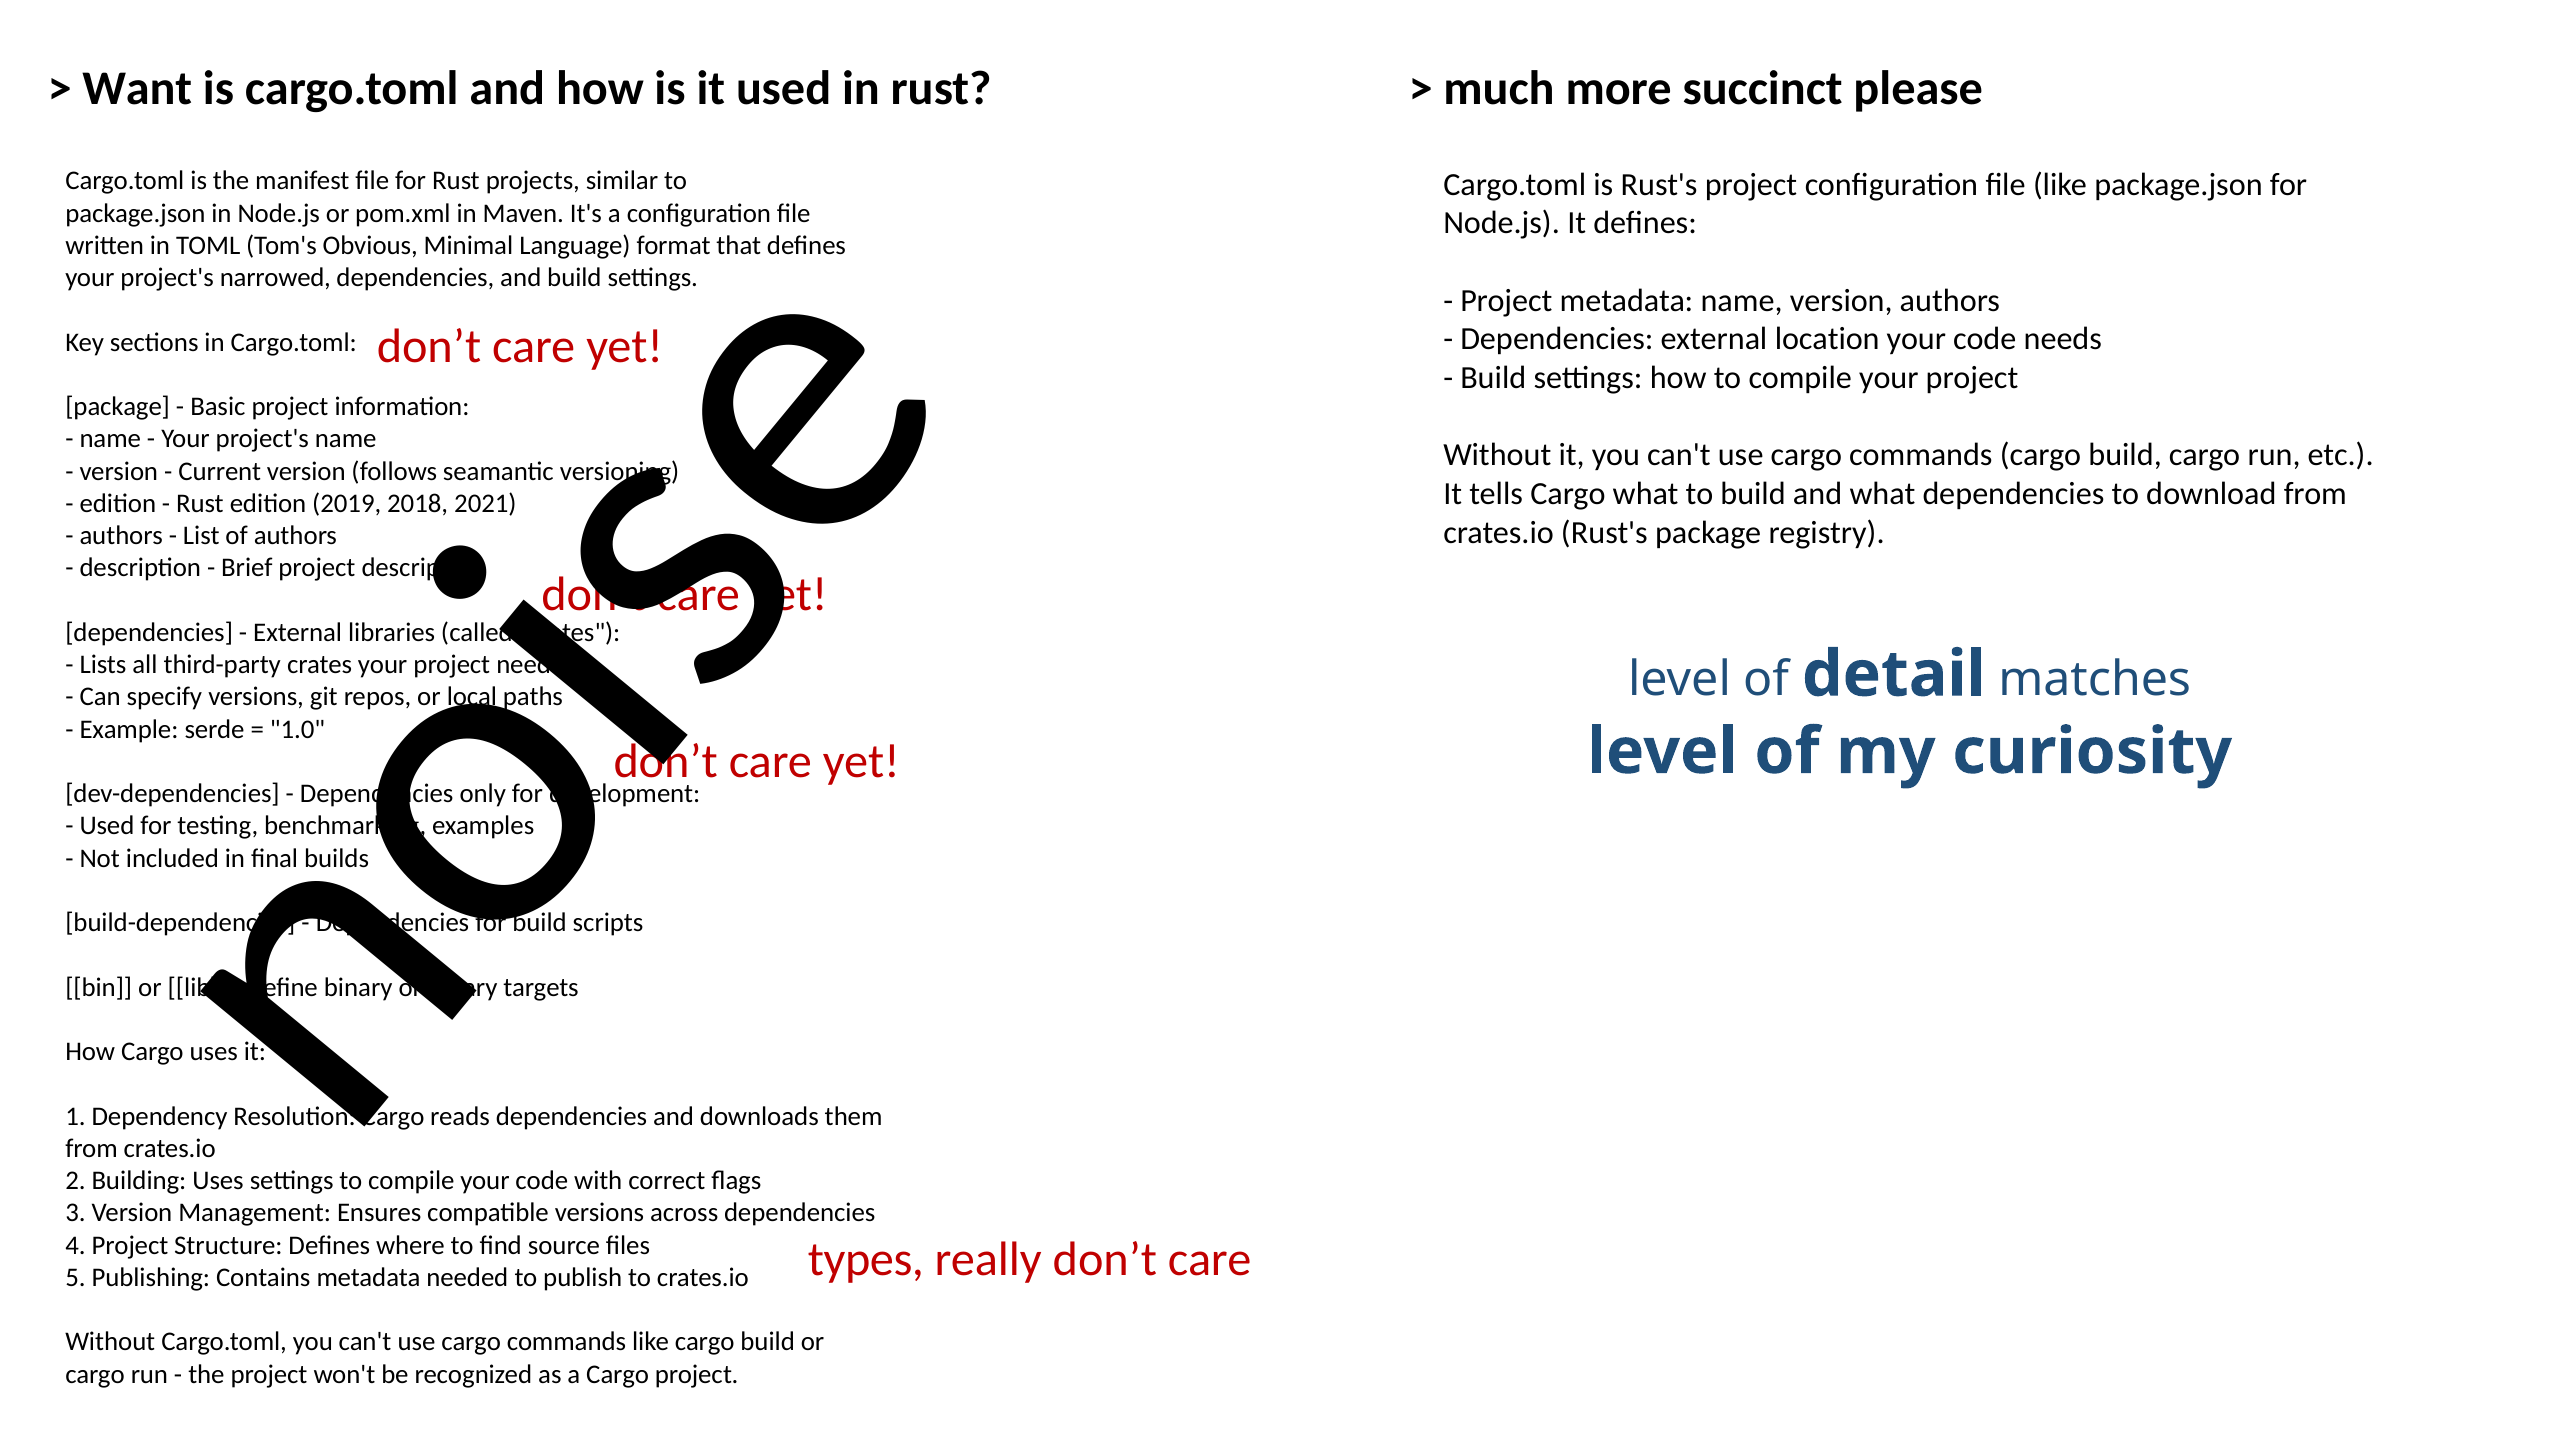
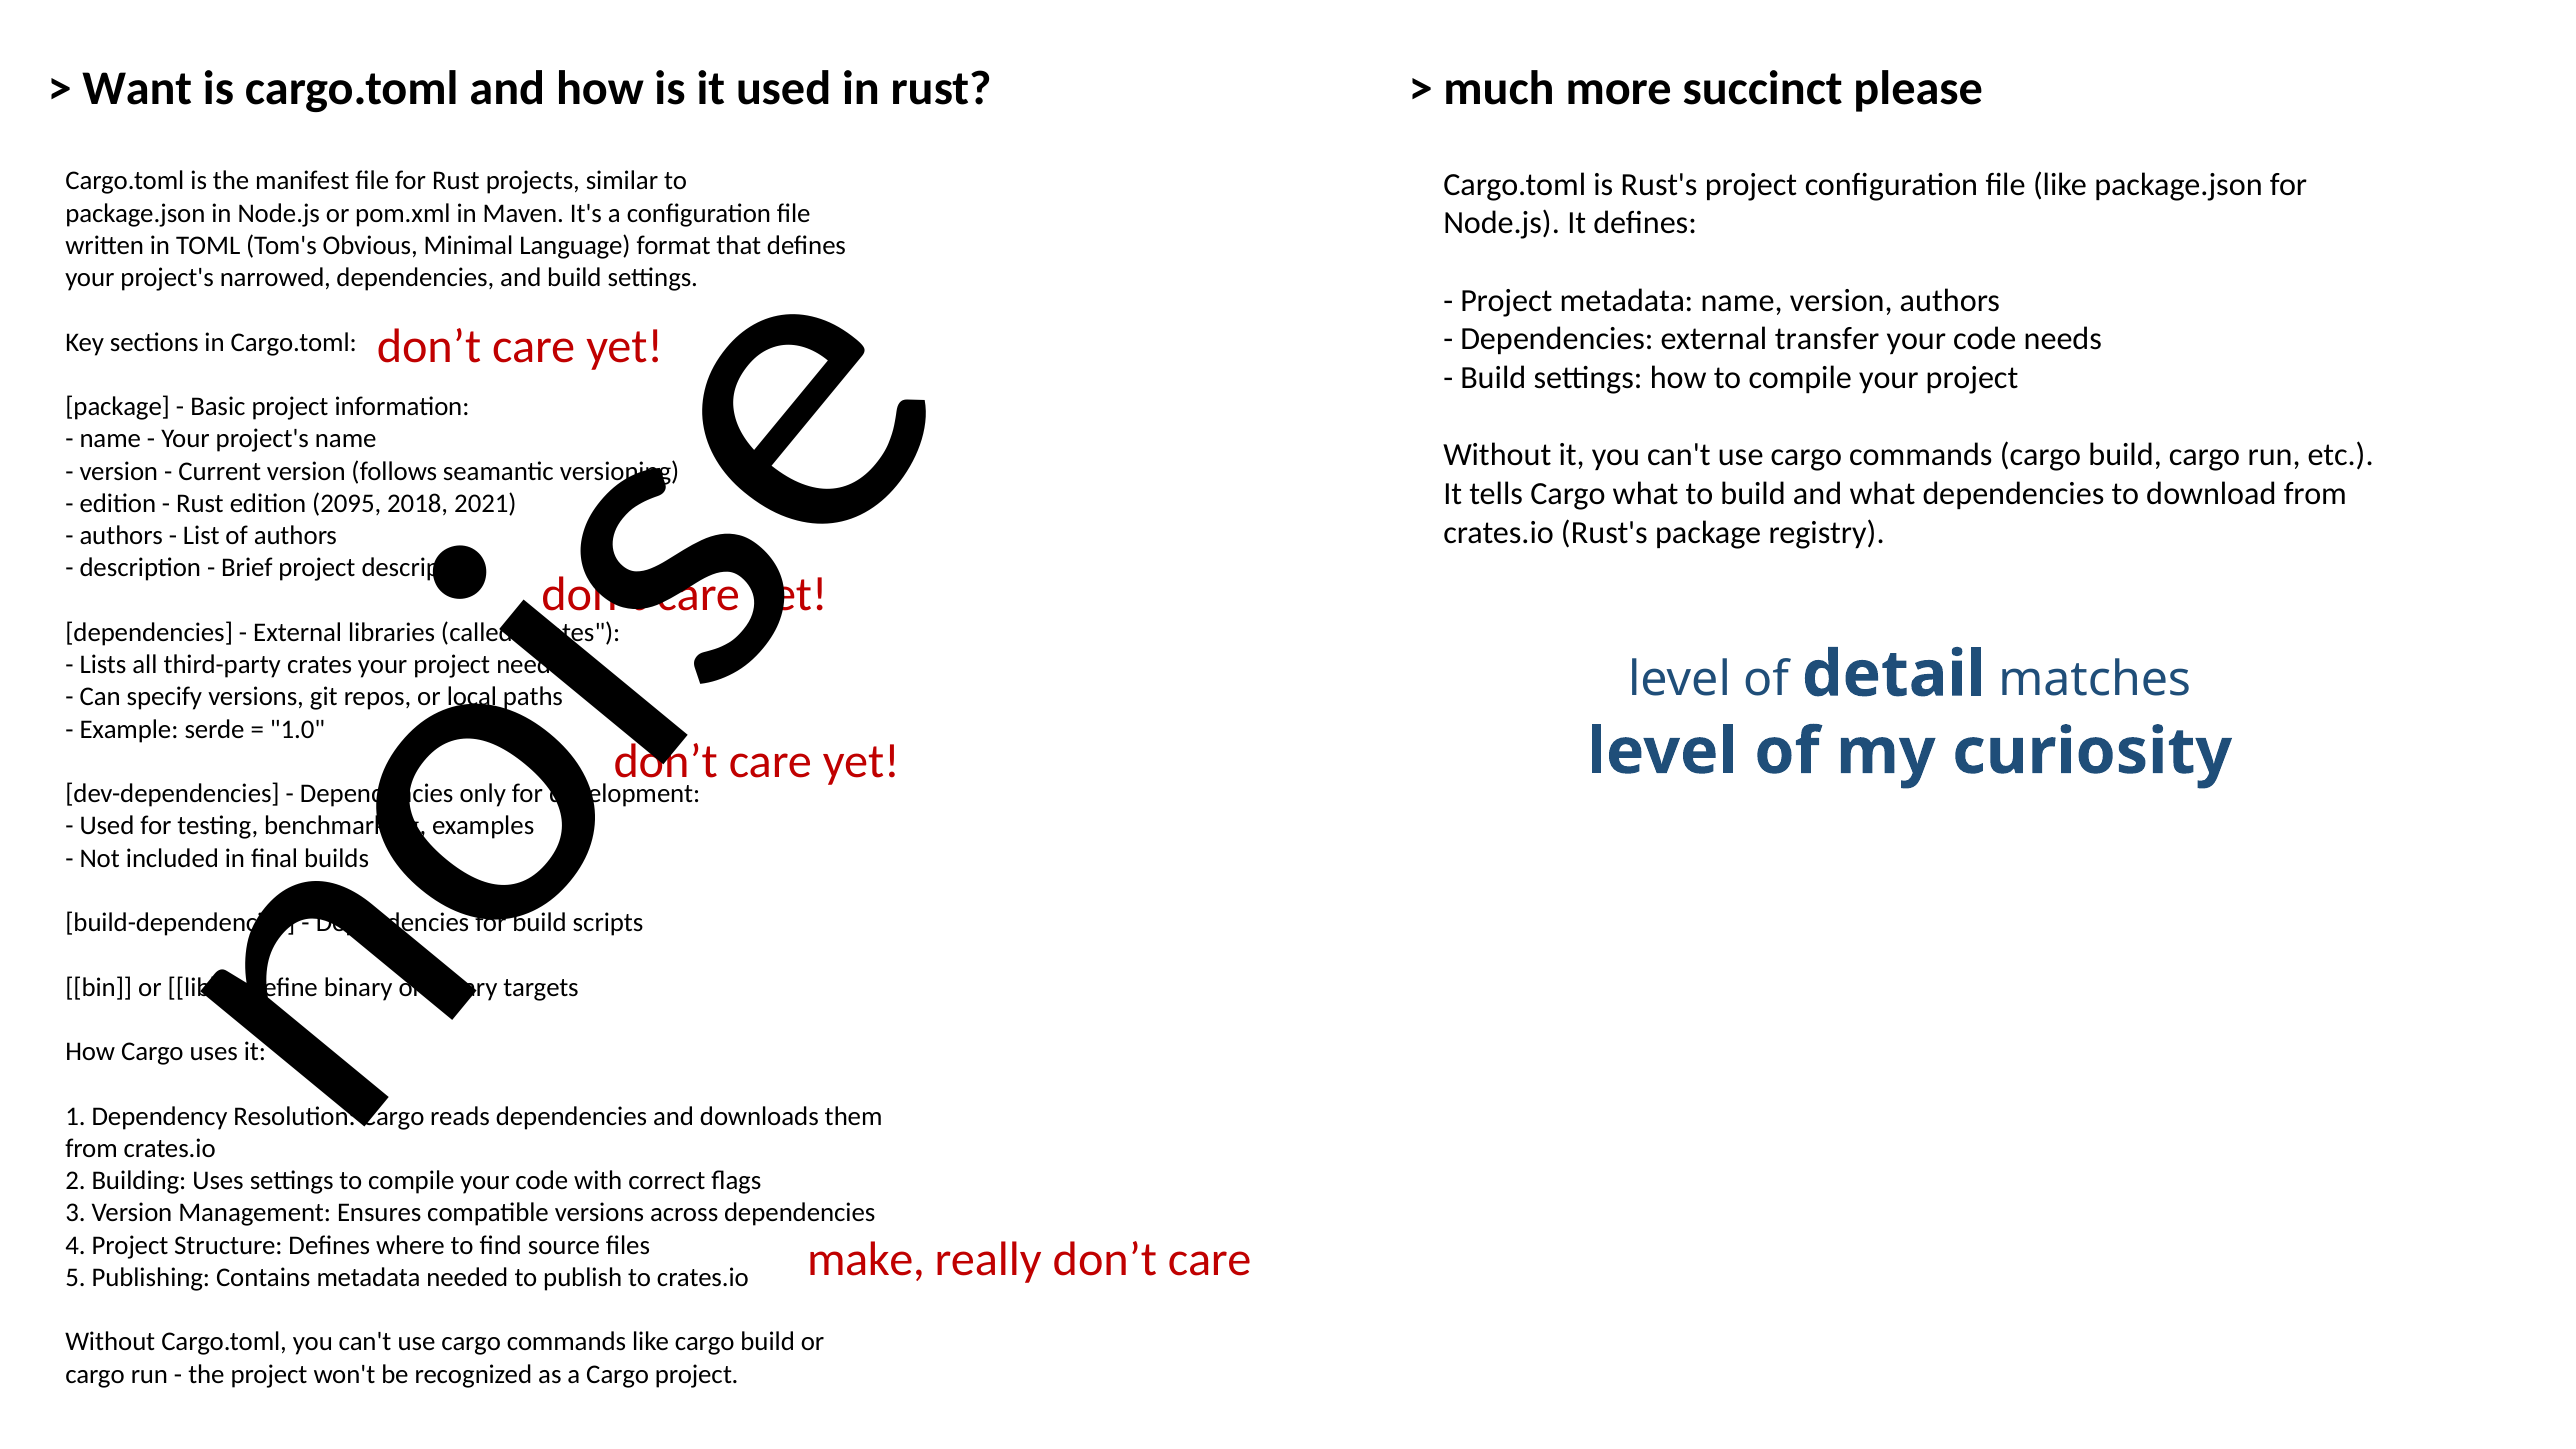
location: location -> transfer (1827, 339)
2019: 2019 -> 2095 (347, 504)
types: types -> make (866, 1259)
